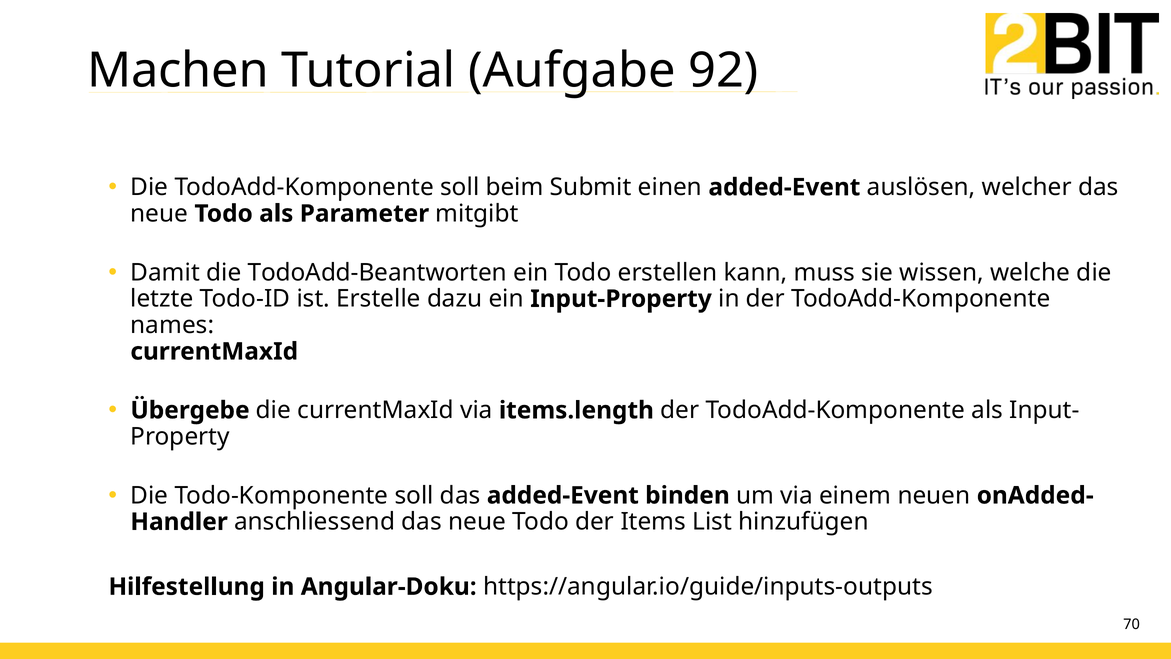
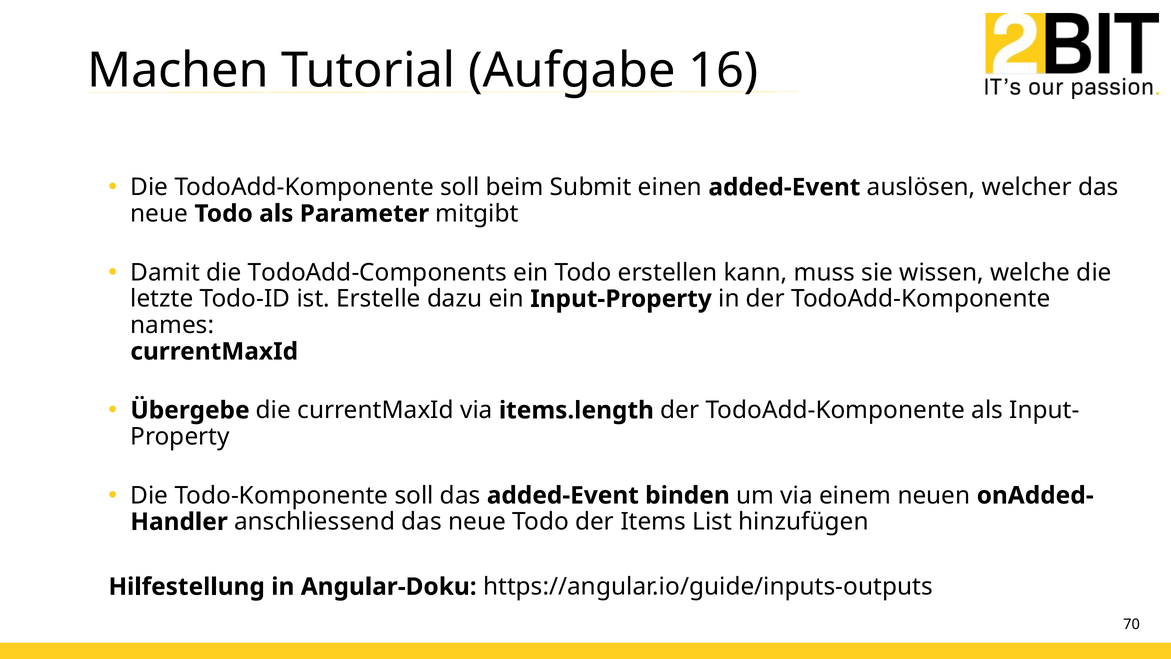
92: 92 -> 16 (723, 71)
TodoAdd-Beantworten: TodoAdd-Beantworten -> TodoAdd-Components (377, 272)
